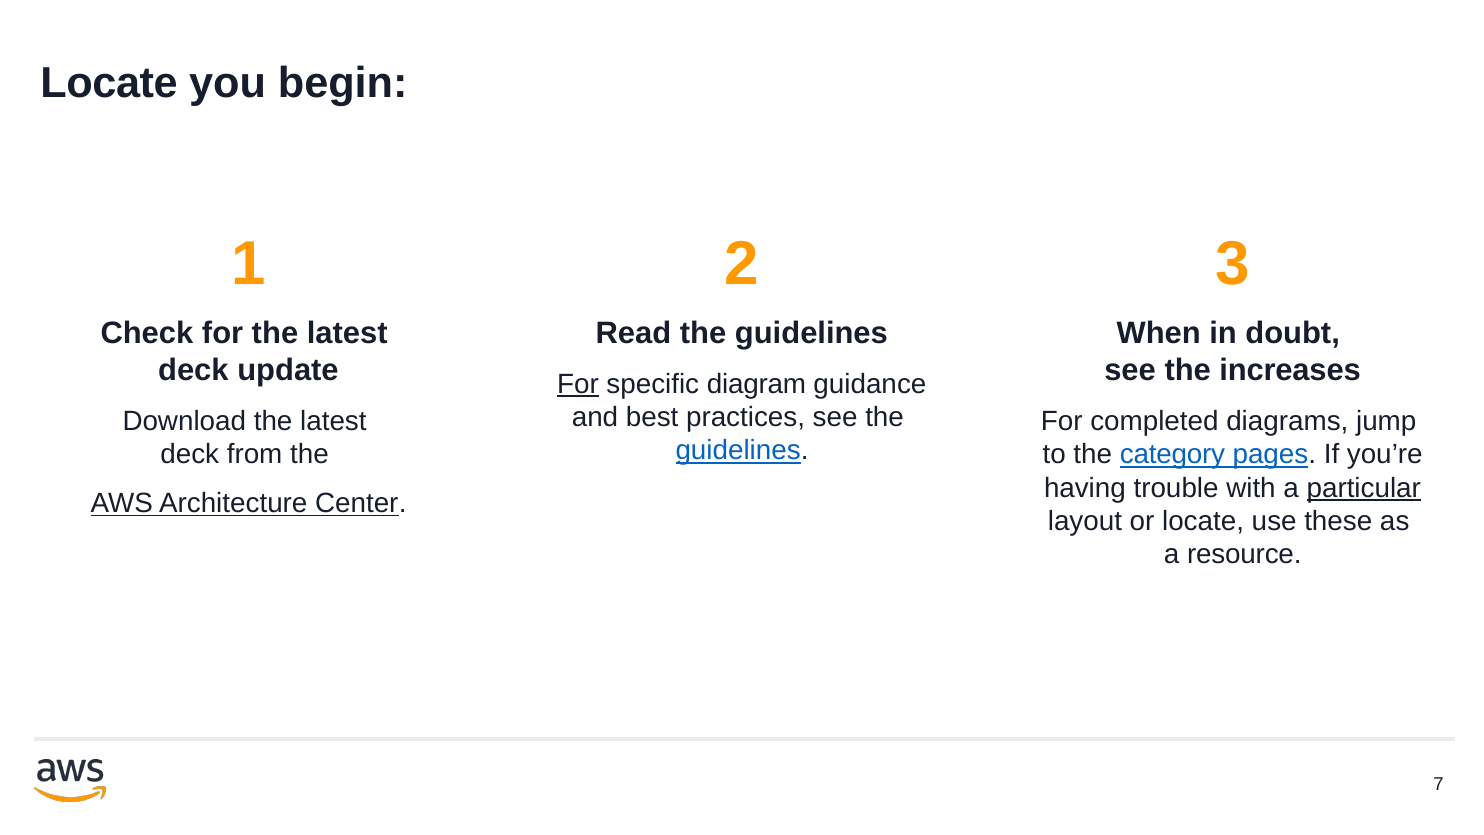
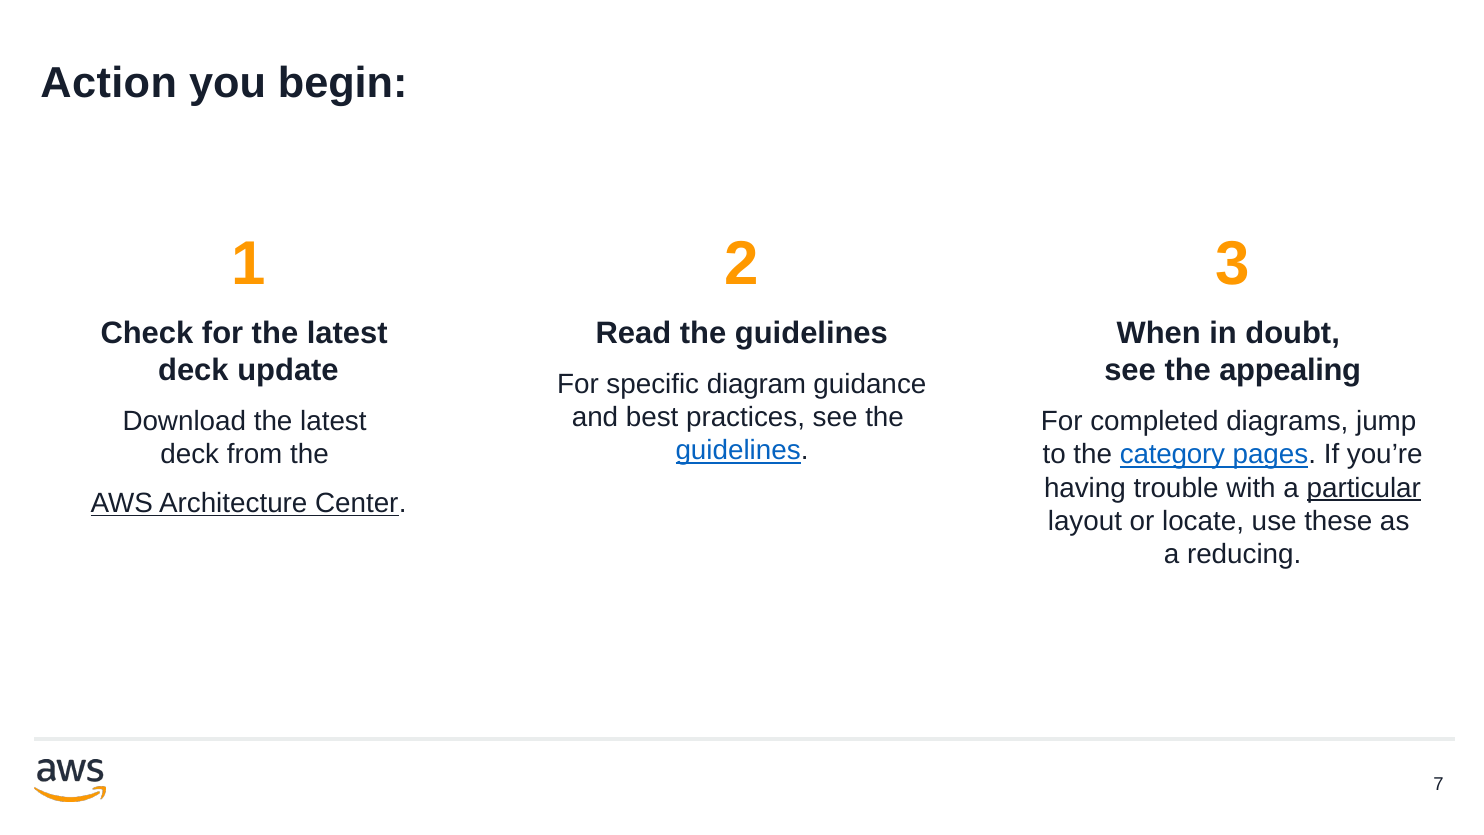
Locate: Locate -> Action (109, 83)
increases: increases -> appealing (1290, 370)
For underline: present -> none (578, 384)
resource: resource -> reducing (1244, 554)
